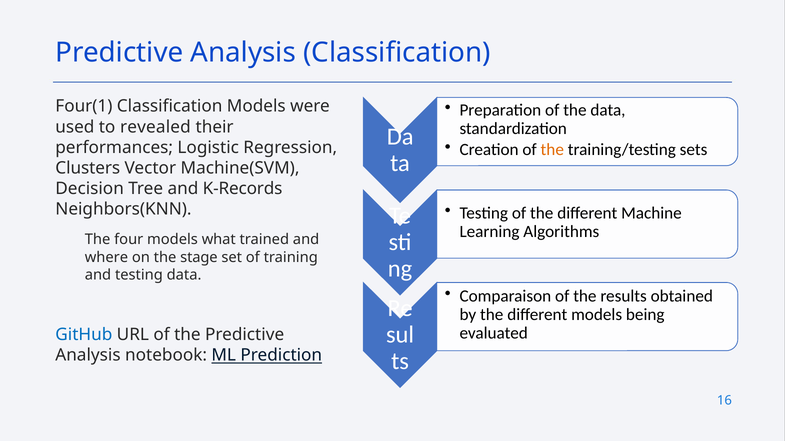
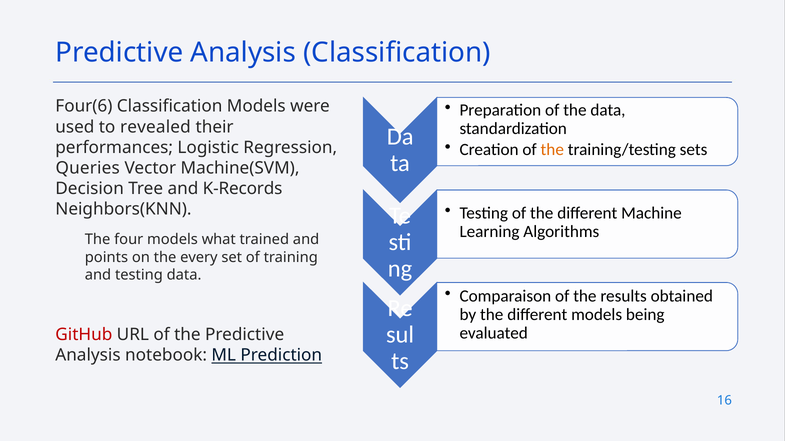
Four(1: Four(1 -> Four(6 (84, 106)
Clusters: Clusters -> Queries (88, 168)
where: where -> points (106, 258)
stage: stage -> every (199, 258)
GitHub colour: blue -> red (84, 335)
